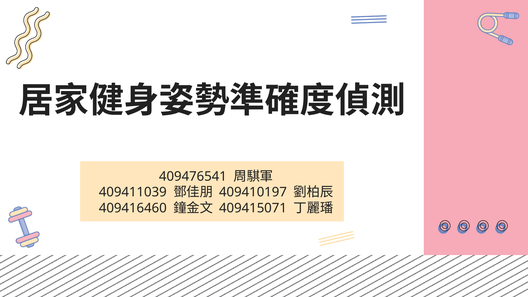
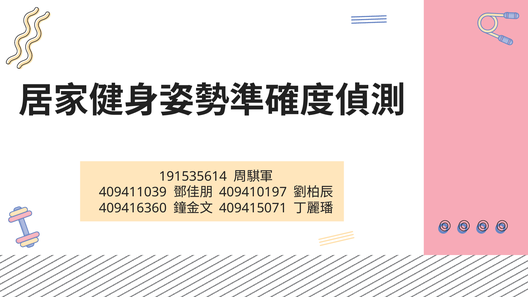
409476541: 409476541 -> 191535614 (193, 176)
409416460: 409416460 -> 409416360 (133, 208)
